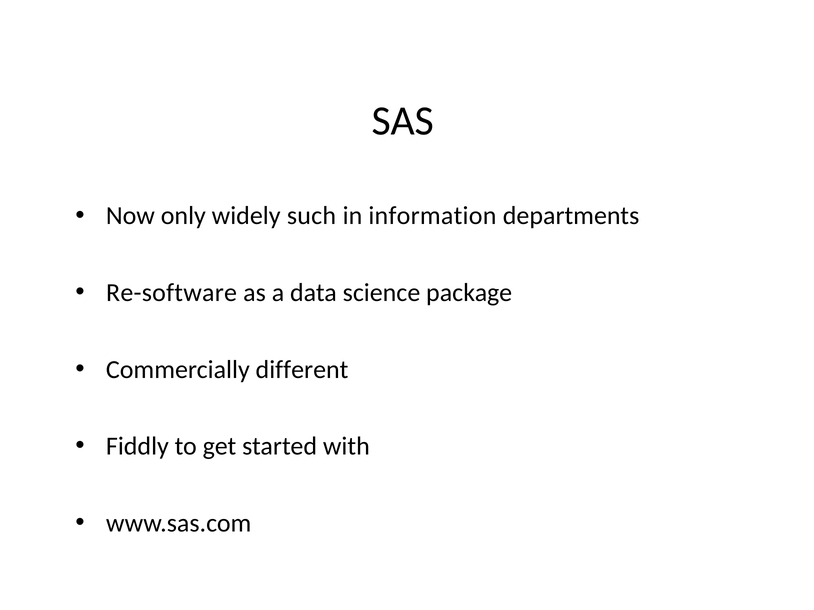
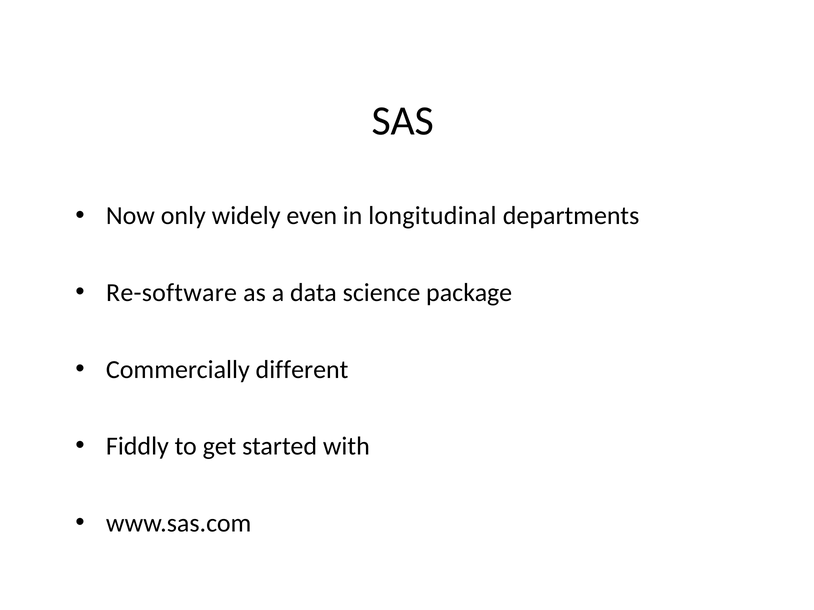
such: such -> even (312, 216)
information: information -> longitudinal (432, 216)
